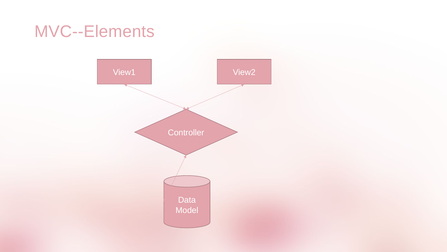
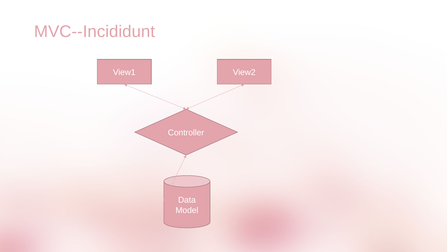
MVC--Elements: MVC--Elements -> MVC--Incididunt (95, 31)
